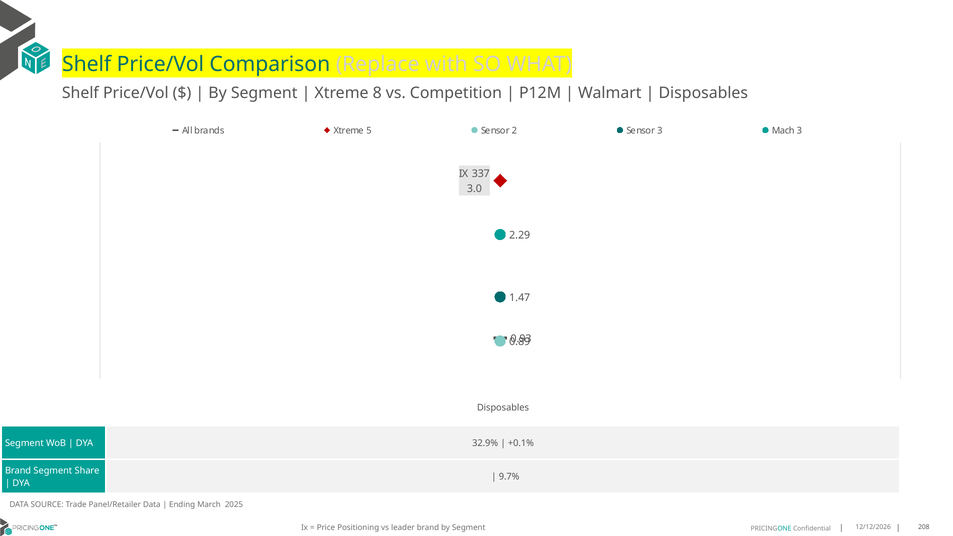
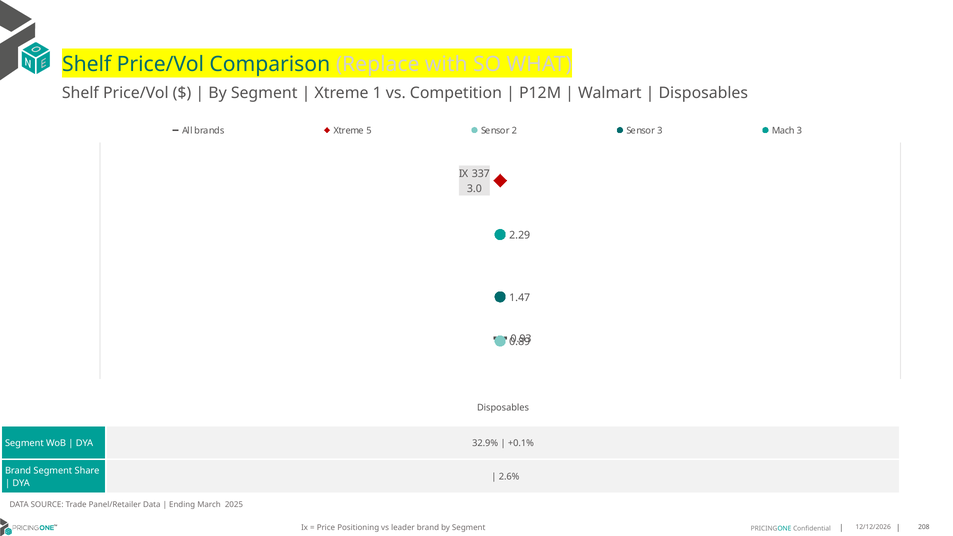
8: 8 -> 1 (377, 93)
9.7%: 9.7% -> 2.6% (509, 477)
